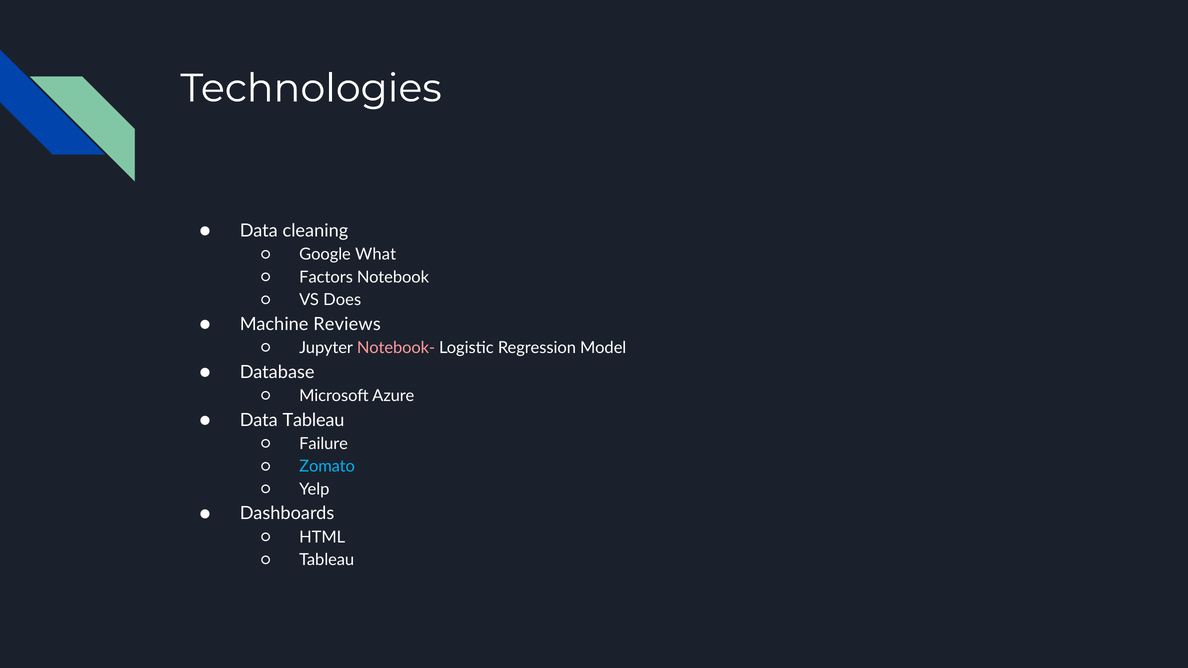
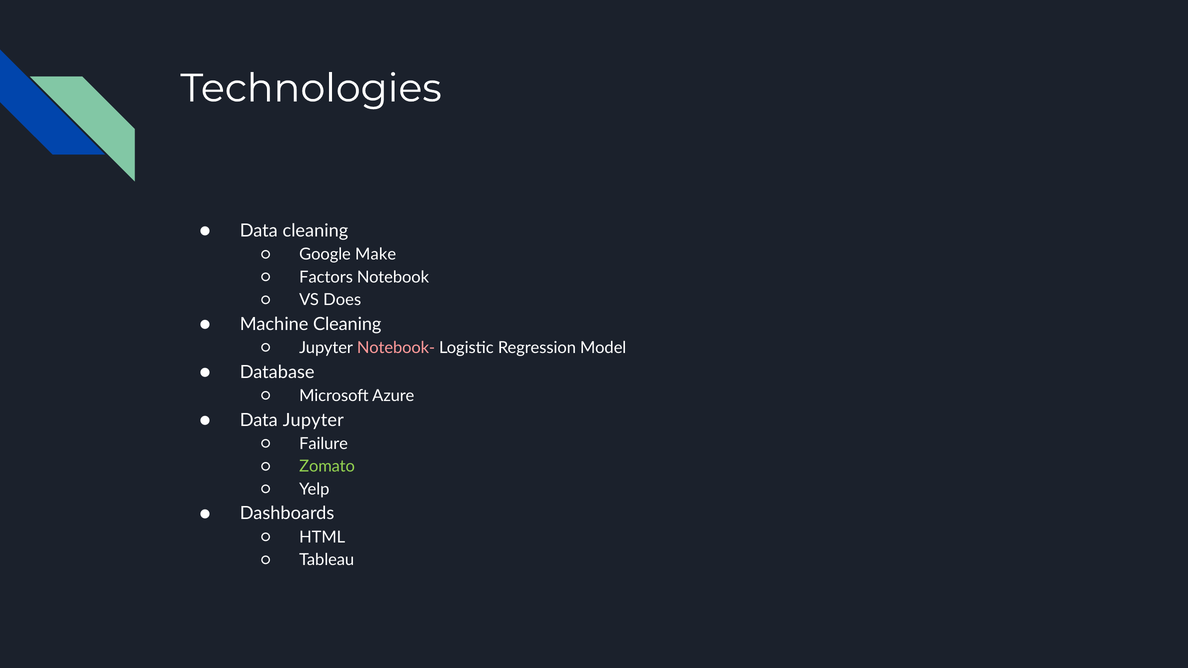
What: What -> Make (376, 255)
Machine Reviews: Reviews -> Cleaning (347, 324)
Data Tableau: Tableau -> Jupyter (313, 420)
Zomato colour: light blue -> light green (327, 467)
